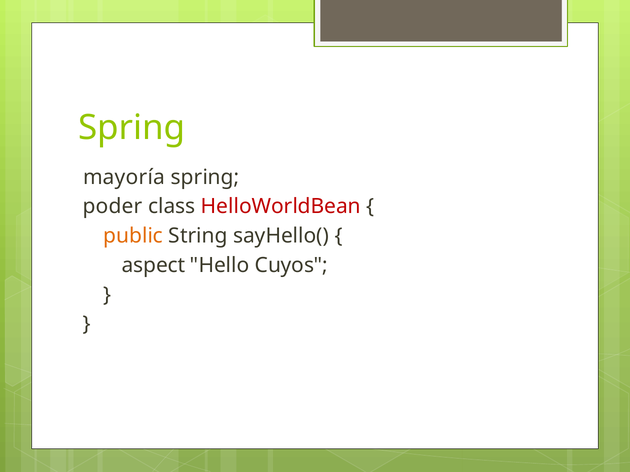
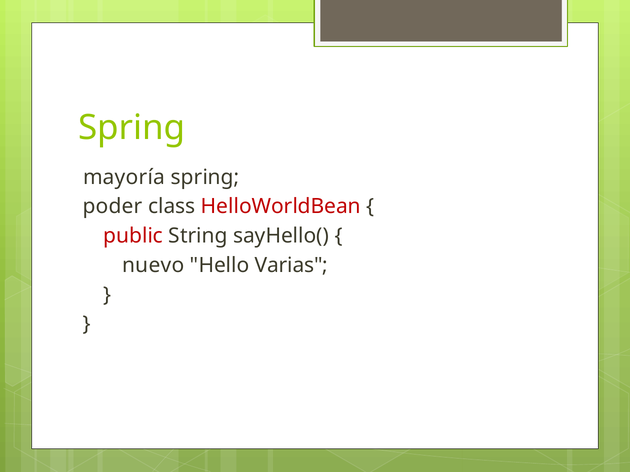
public colour: orange -> red (133, 236)
aspect: aspect -> nuevo (153, 266)
Cuyos: Cuyos -> Varias (292, 266)
